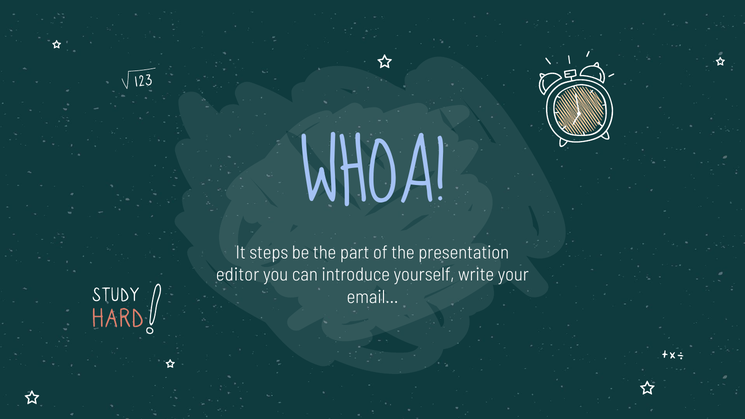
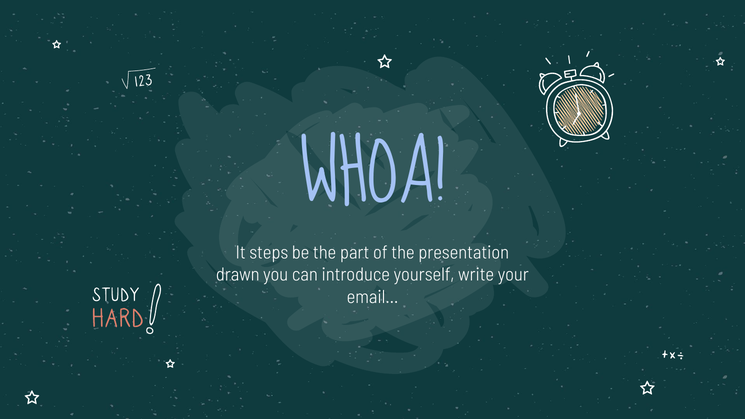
editor: editor -> drawn (238, 275)
